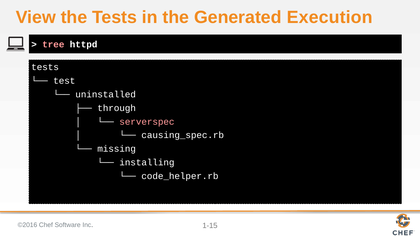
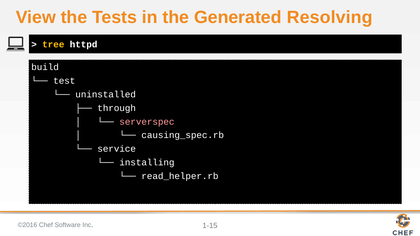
Execution: Execution -> Resolving (330, 17)
tree colour: pink -> yellow (53, 45)
tests: tests -> build (45, 67)
missing: missing -> service (117, 149)
code_helper.rb: code_helper.rb -> read_helper.rb (180, 176)
